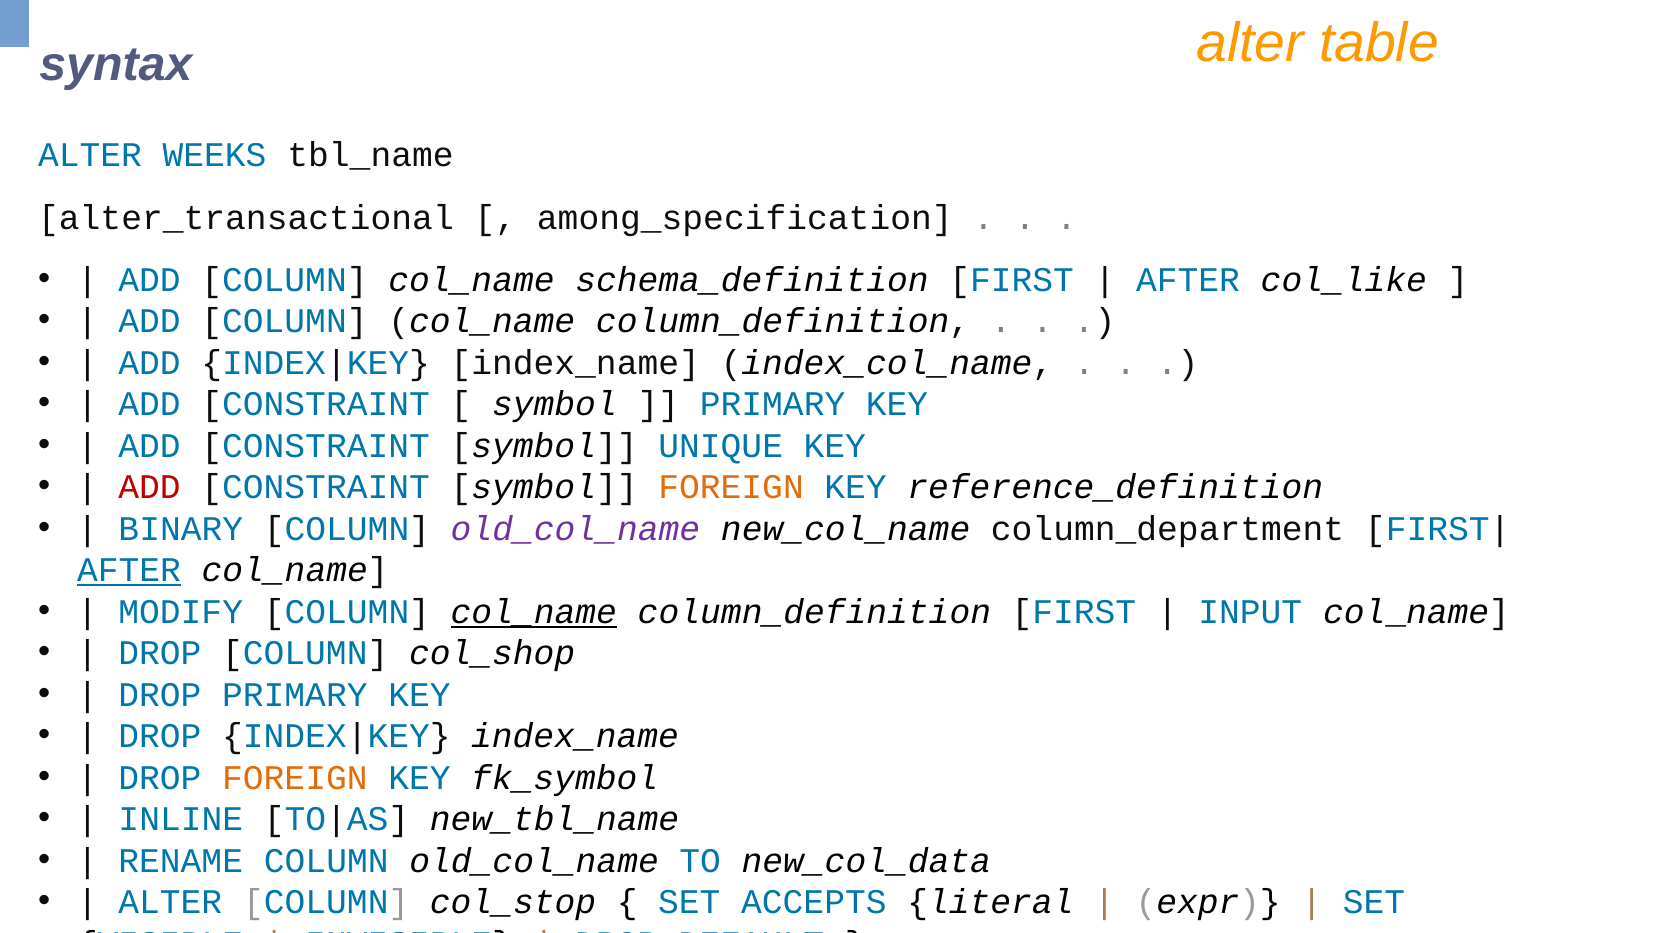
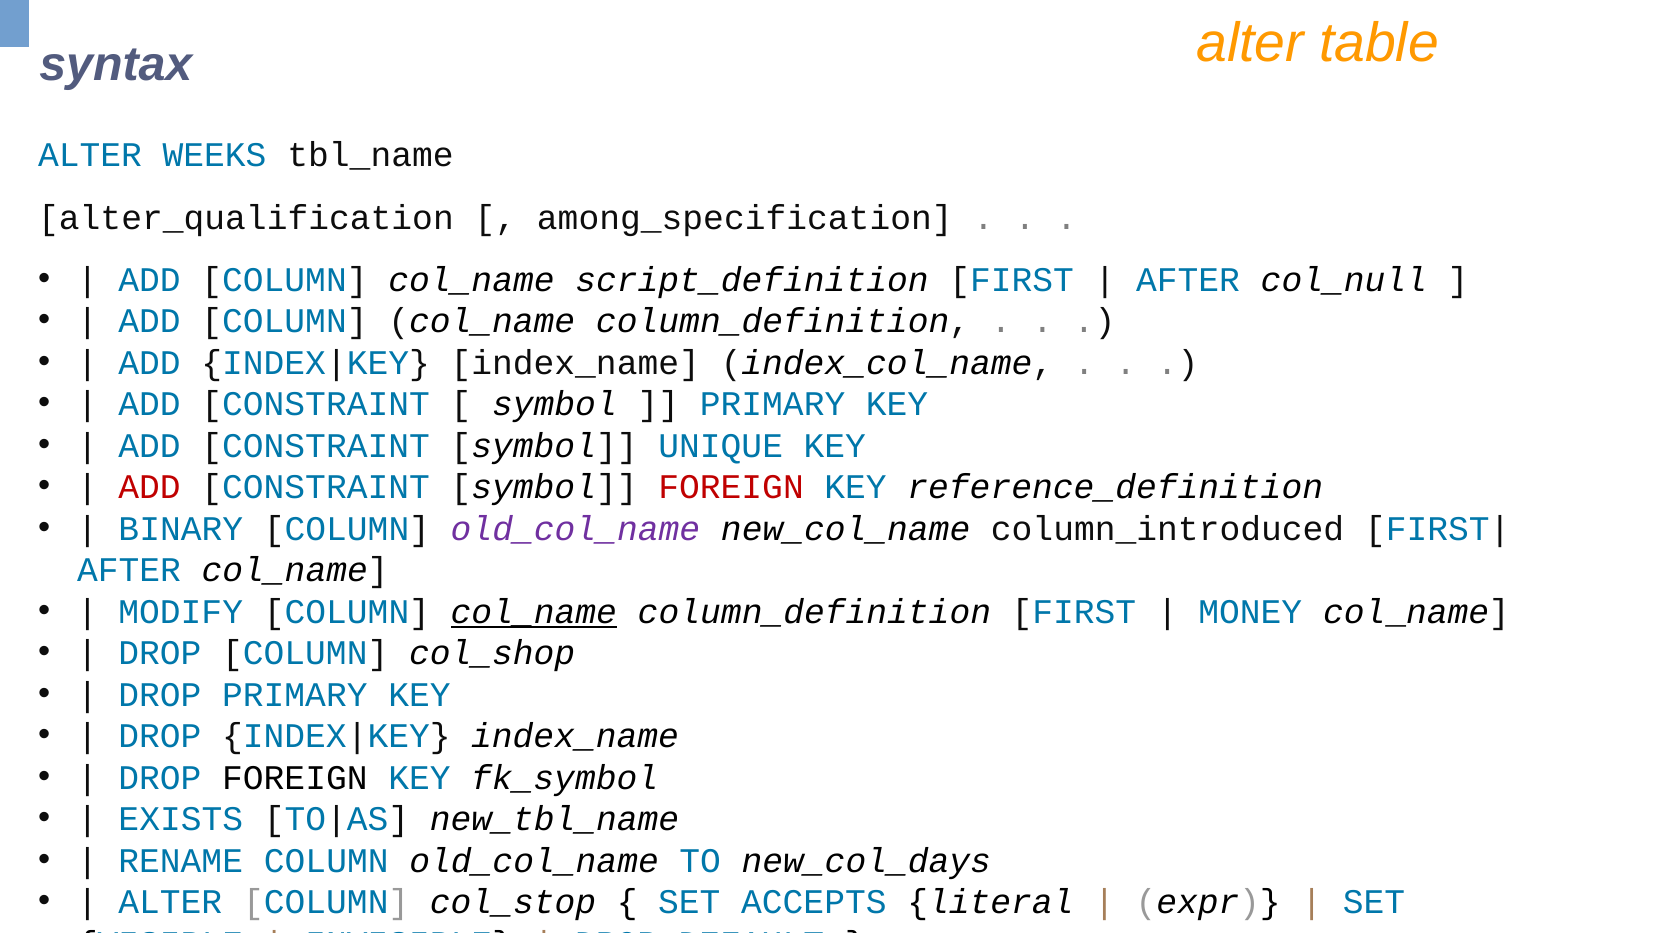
alter_transactional: alter_transactional -> alter_qualification (246, 218)
schema_definition: schema_definition -> script_definition (752, 280)
col_like: col_like -> col_null (1344, 280)
FOREIGN colour: orange -> red (731, 488)
column_department: column_department -> column_introduced (1168, 529)
AFTER underline: present -> none (129, 570)
INPUT: INPUT -> MONEY (1250, 612)
FOREIGN colour: orange -> black (295, 778)
INLINE: INLINE -> EXISTS (181, 819)
new_col_data: new_col_data -> new_col_days (866, 861)
